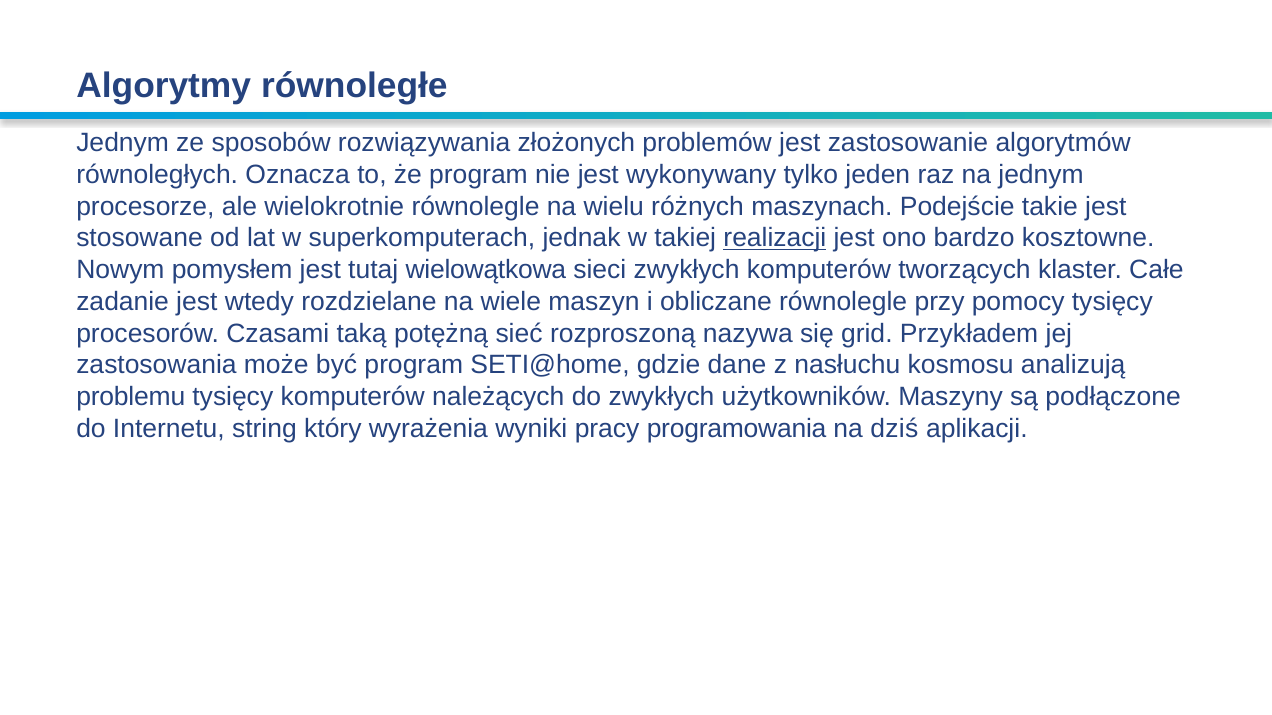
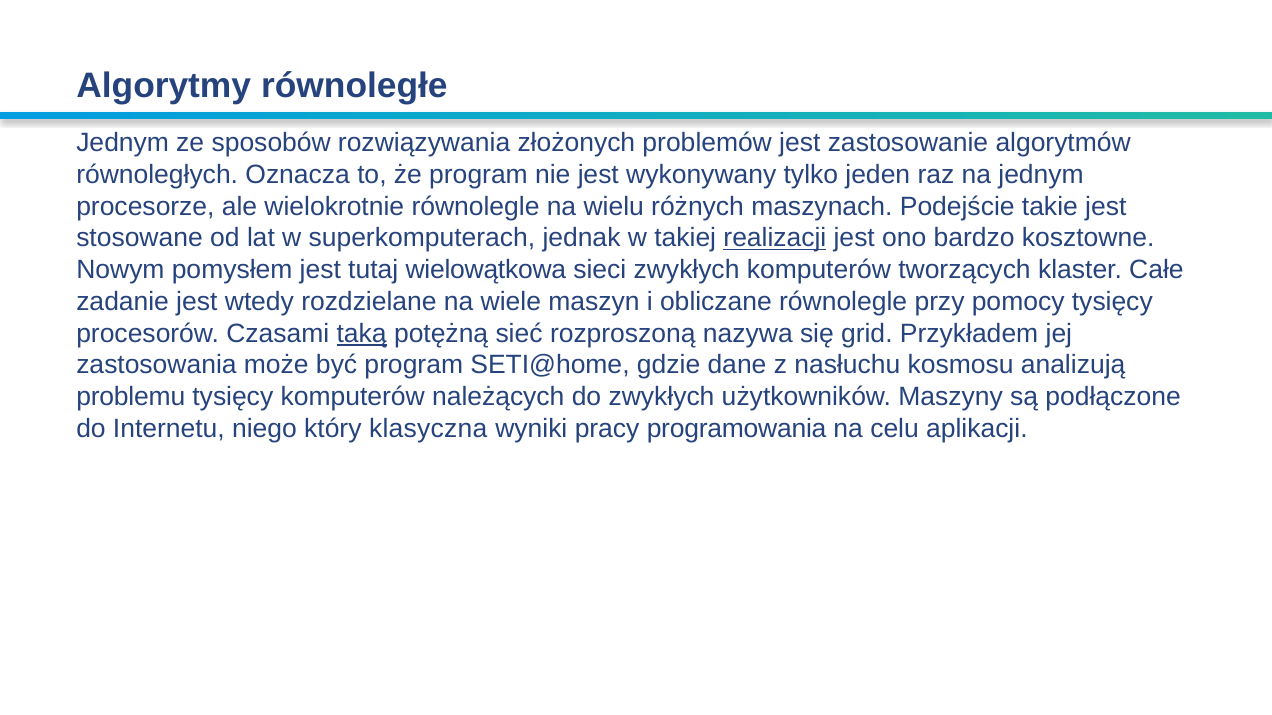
taką underline: none -> present (362, 334)
string: string -> niego (264, 429)
wyrażenia: wyrażenia -> klasyczna (428, 429)
dziś: dziś -> celu (895, 429)
